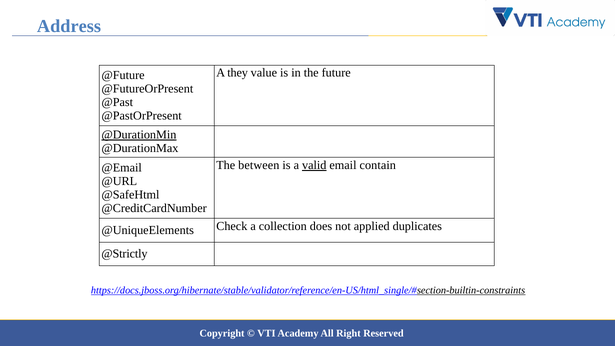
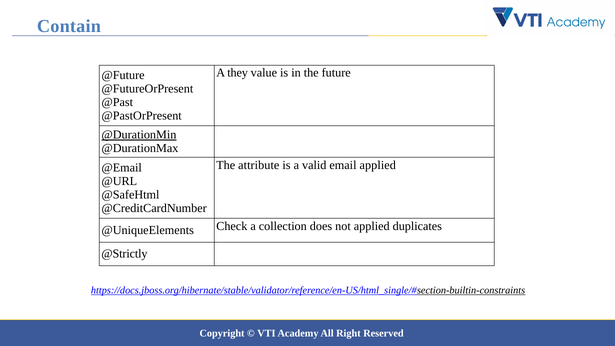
Address: Address -> Contain (69, 26)
between: between -> attribute (259, 165)
valid underline: present -> none (314, 165)
email contain: contain -> applied (378, 165)
